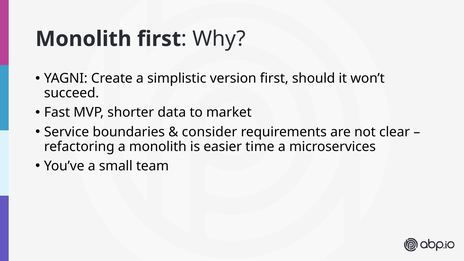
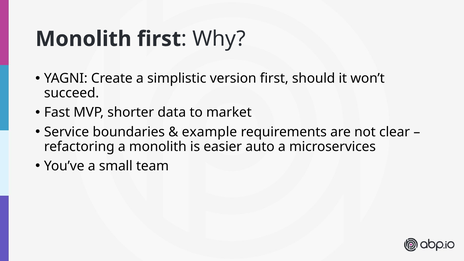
consider: consider -> example (209, 132)
time: time -> auto (260, 147)
